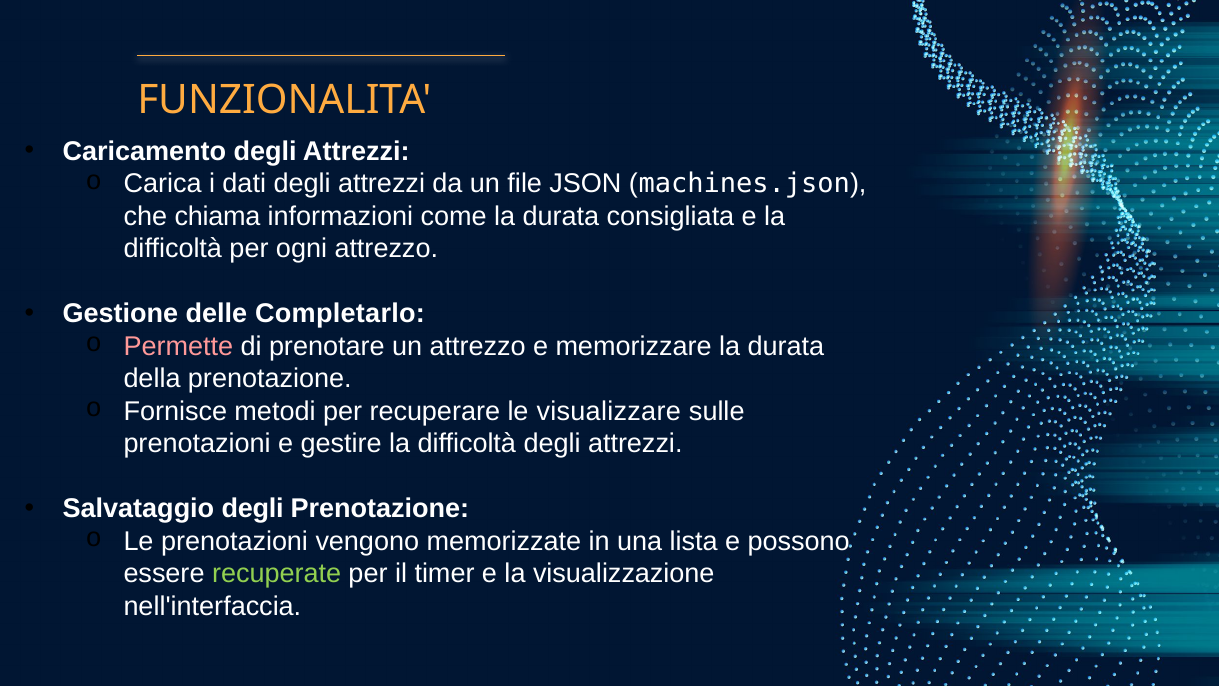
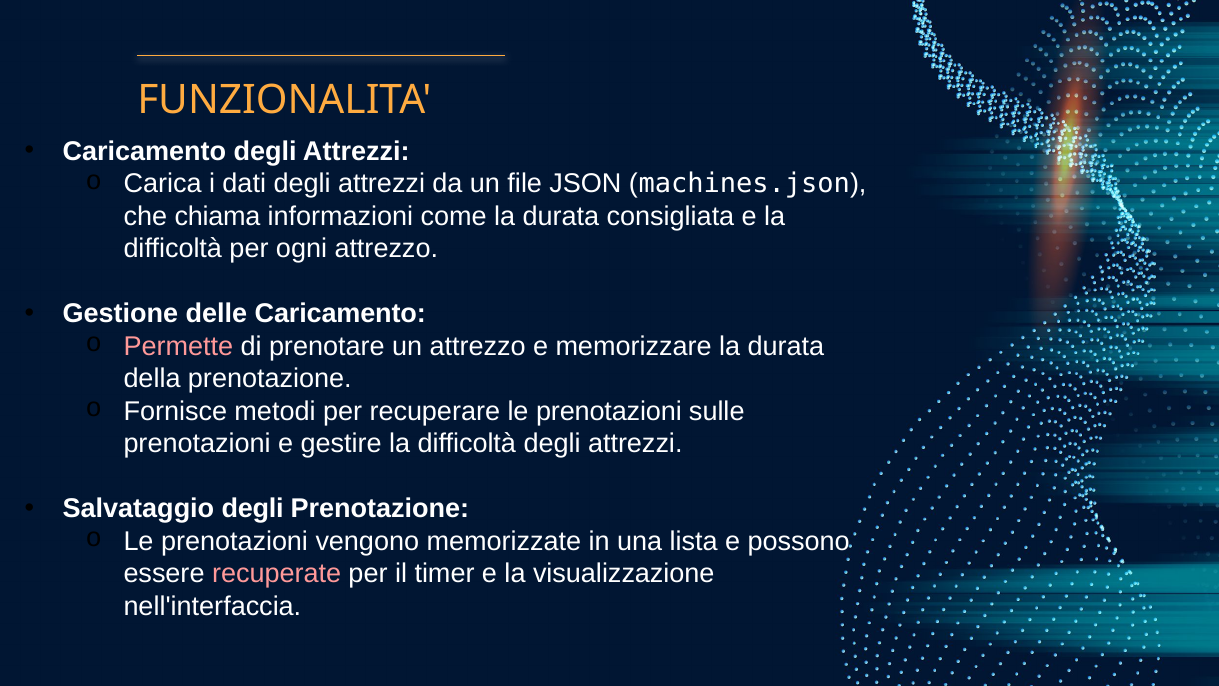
delle Completarlo: Completarlo -> Caricamento (340, 314)
recuperare le visualizzare: visualizzare -> prenotazioni (609, 411)
recuperate colour: light green -> pink (277, 574)
